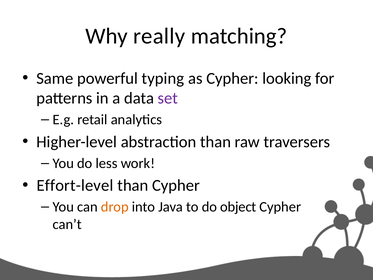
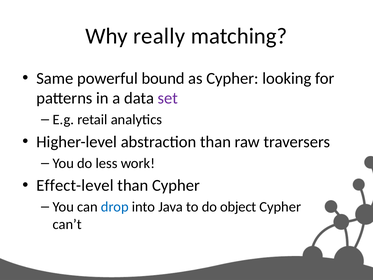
typing: typing -> bound (163, 78)
Effort-level: Effort-level -> Effect-level (75, 185)
drop colour: orange -> blue (115, 207)
